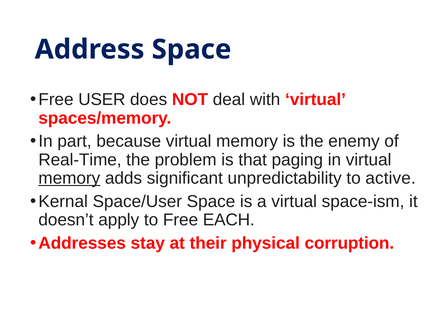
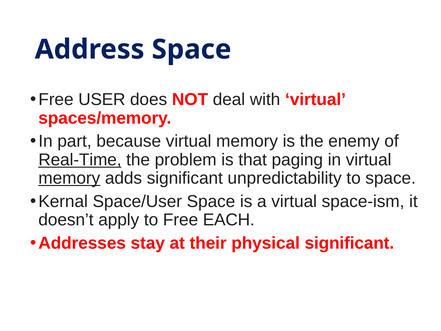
Real-Time underline: none -> present (80, 160)
to active: active -> space (391, 178)
physical corruption: corruption -> significant (349, 243)
